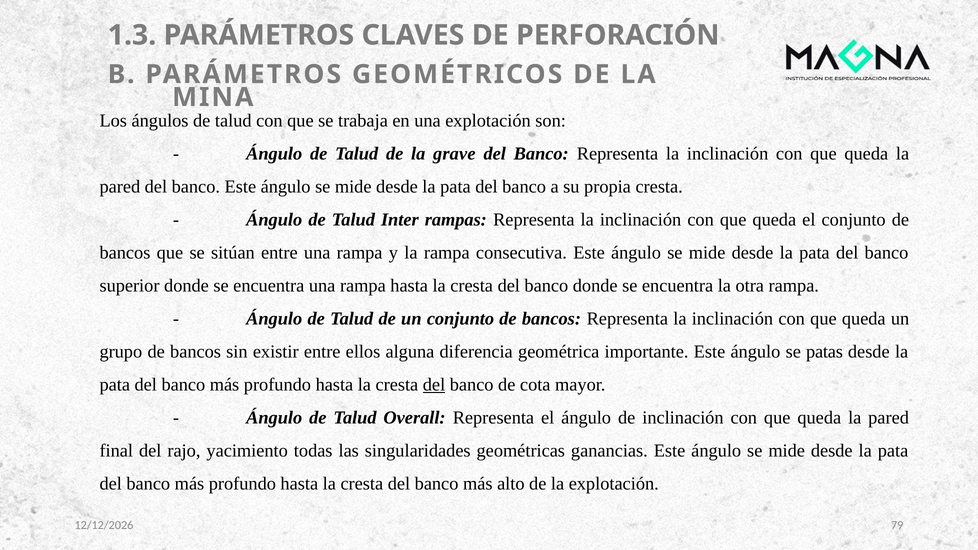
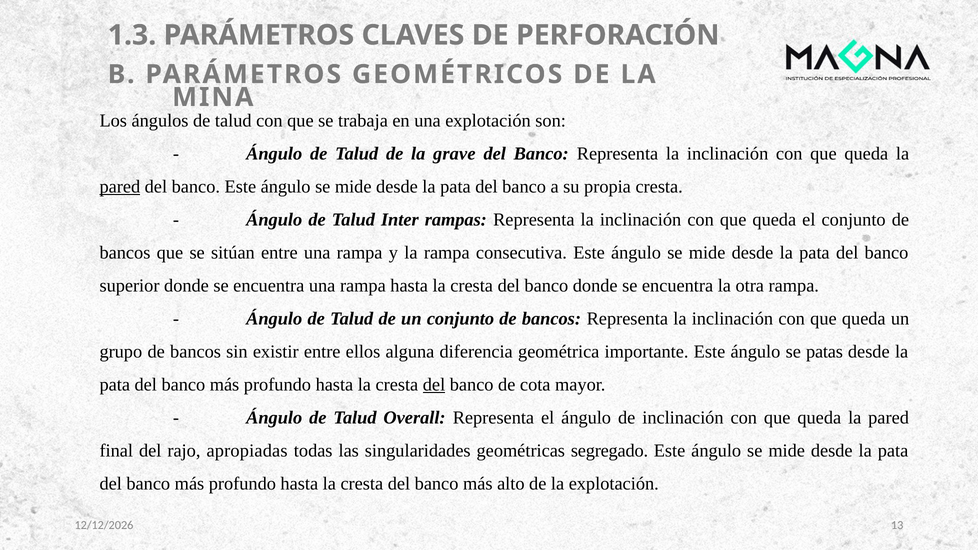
pared underline: none -> present (120, 187)
yacimiento: yacimiento -> apropiadas (247, 451)
ganancias: ganancias -> segregado (609, 451)
79: 79 -> 13 (897, 525)
